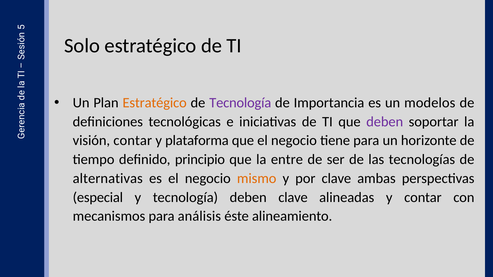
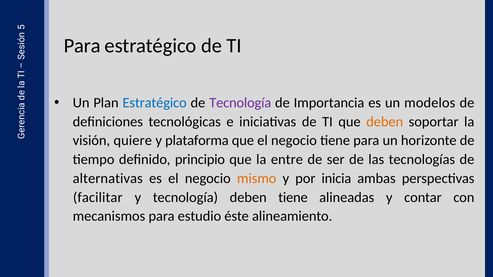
Solo: Solo -> Para (82, 46)
Estratégico colour: orange -> blue (155, 103)
deben colour: purple -> orange (385, 122)
visión contar: contar -> quiere (133, 141)
por clave: clave -> inicia (336, 179)
especial: especial -> facilitar (98, 198)
deben clave: clave -> tiene (293, 198)
análisis: análisis -> estudio (199, 216)
